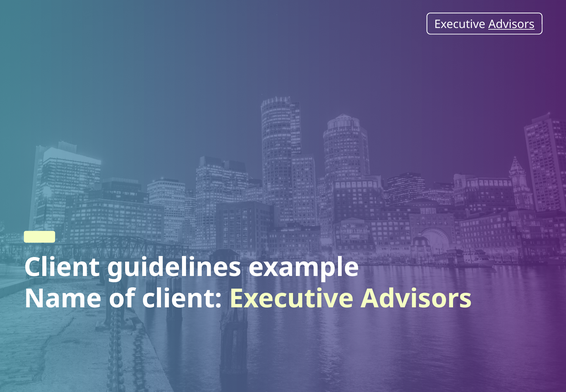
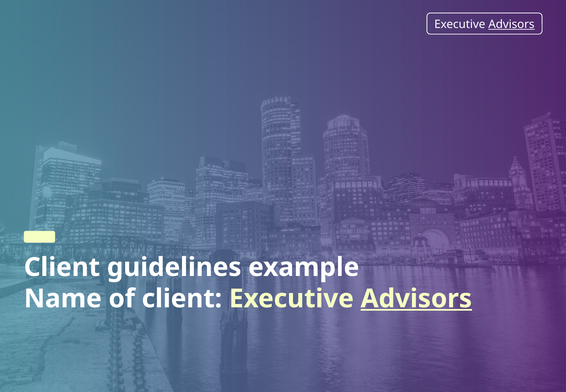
Advisors underline: none -> present (416, 299)
